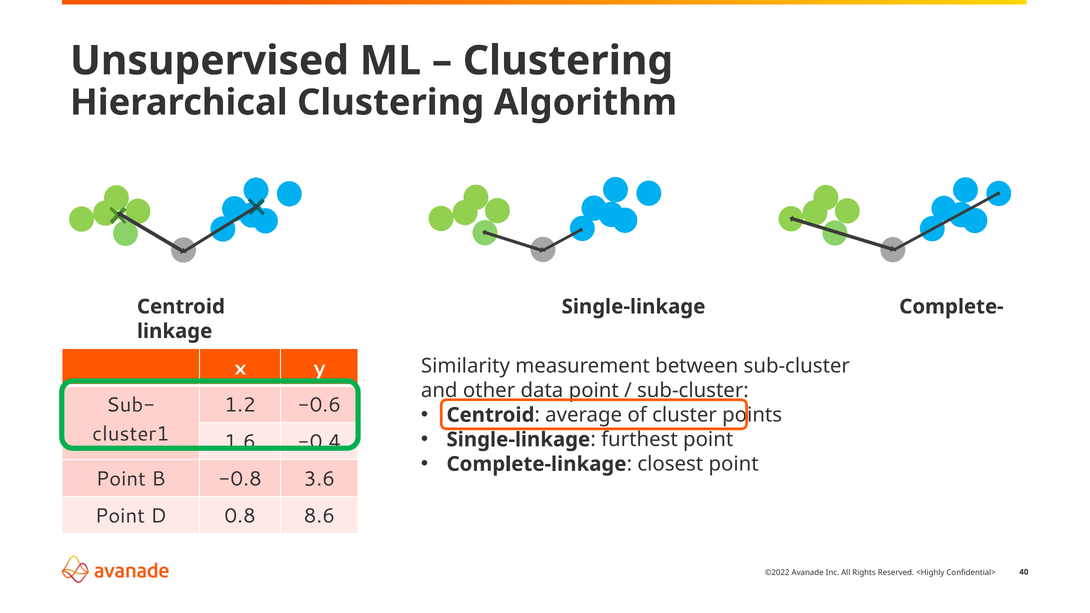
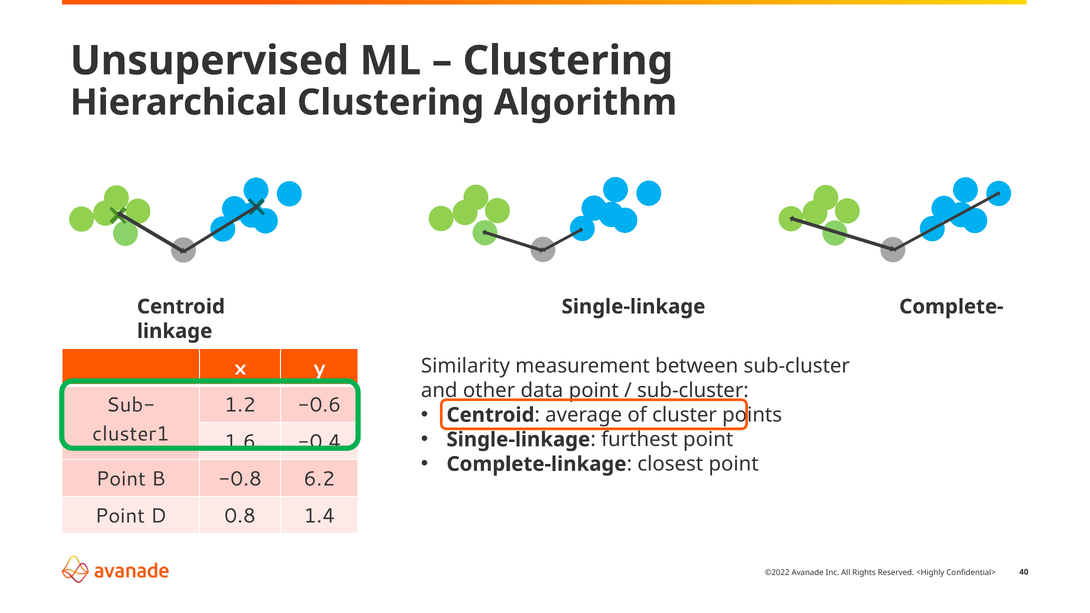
3.6: 3.6 -> 6.2 (319, 479)
8.6: 8.6 -> 1.4 (319, 516)
